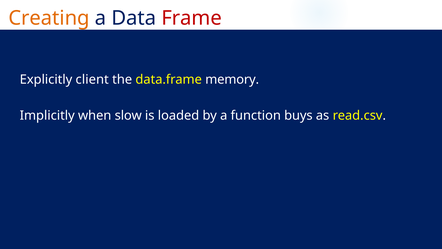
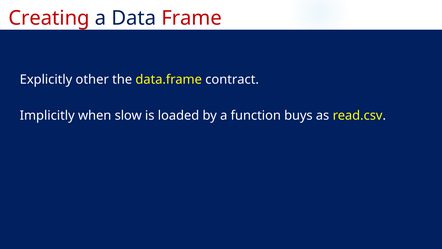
Creating colour: orange -> red (49, 18)
client: client -> other (92, 79)
memory: memory -> contract (232, 79)
